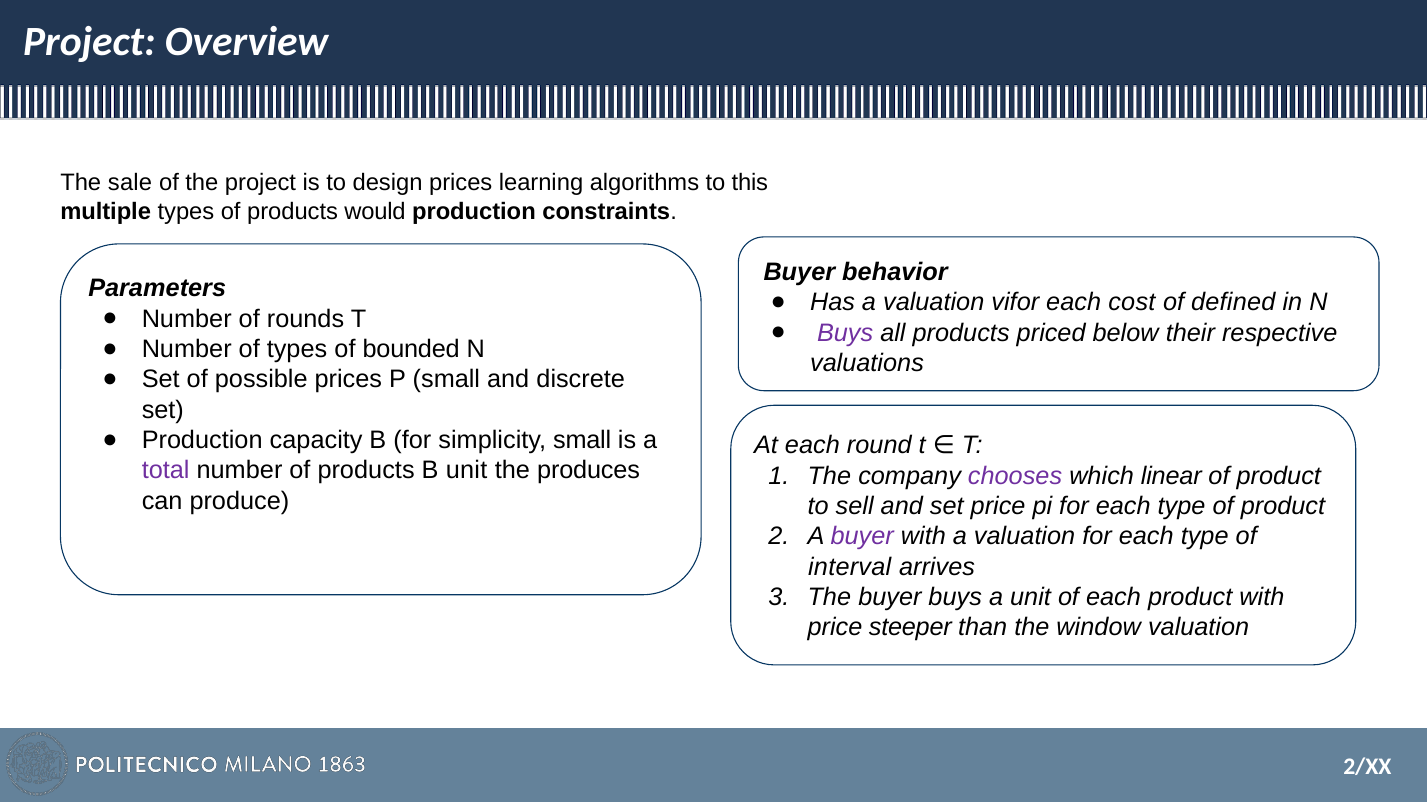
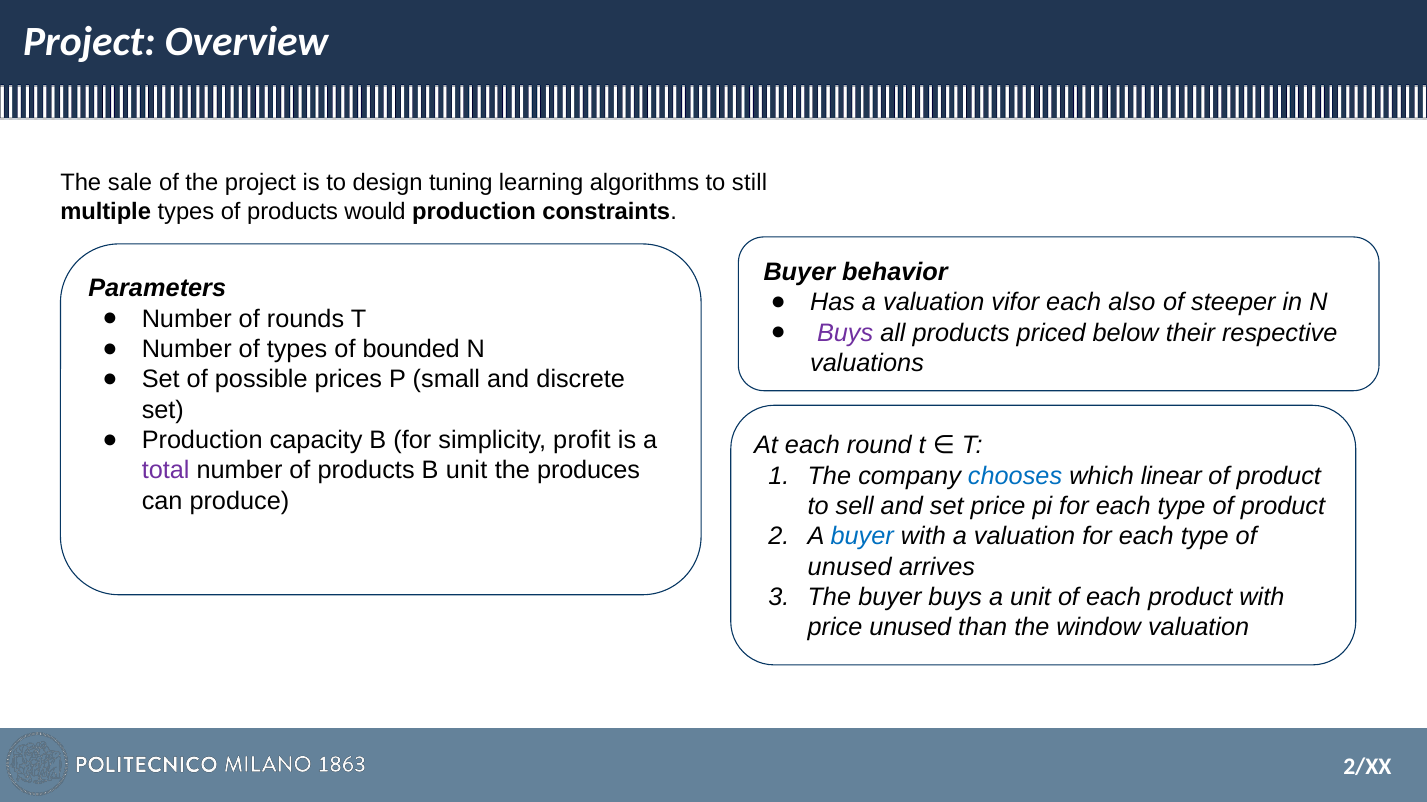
design prices: prices -> tuning (461, 183)
this: this -> still (750, 183)
cost: cost -> also (1132, 303)
defined: defined -> steeper (1233, 303)
simplicity small: small -> profit (582, 441)
chooses colour: purple -> blue (1015, 476)
buyer colour: purple -> blue (862, 537)
interval: interval -> unused (850, 567)
price steeper: steeper -> unused (910, 628)
